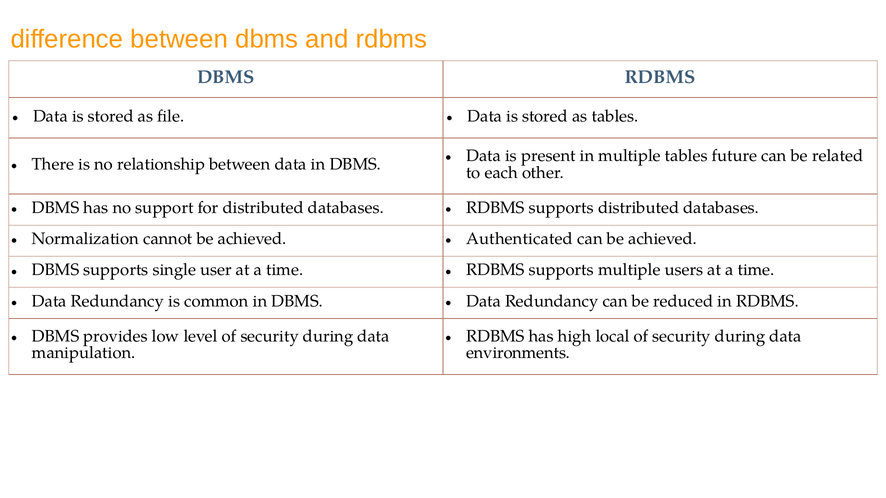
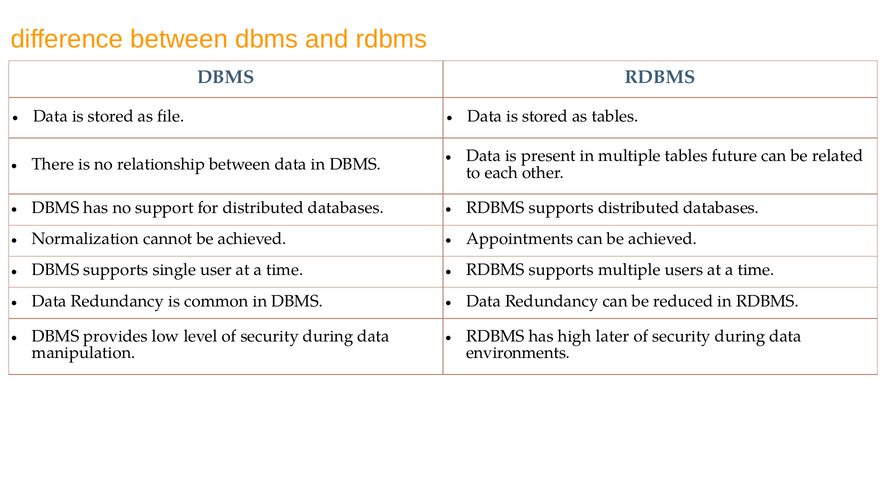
Authenticated: Authenticated -> Appointments (520, 239)
local: local -> later (612, 336)
